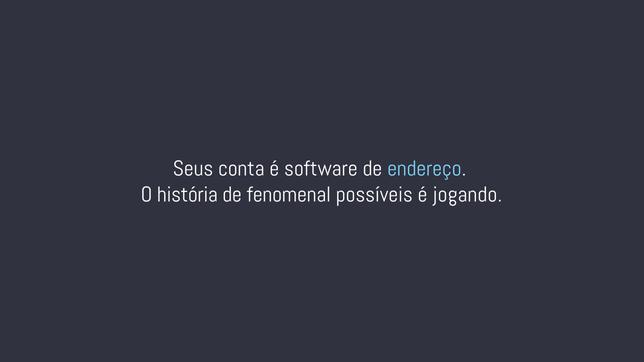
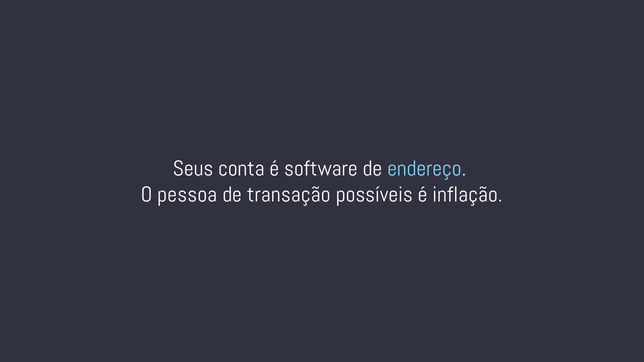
história: história -> pessoa (187, 195)
fenomenal: fenomenal -> transação (289, 195)
jogando: jogando -> inflação (467, 195)
